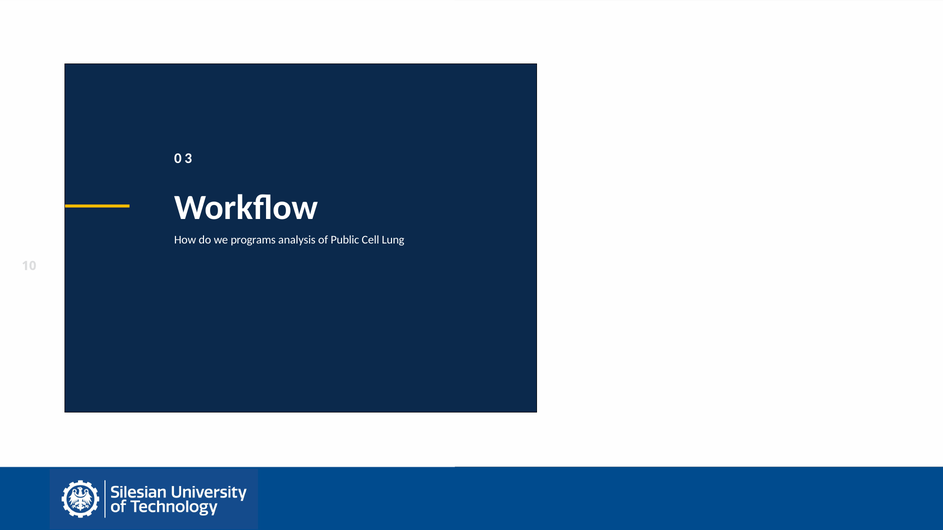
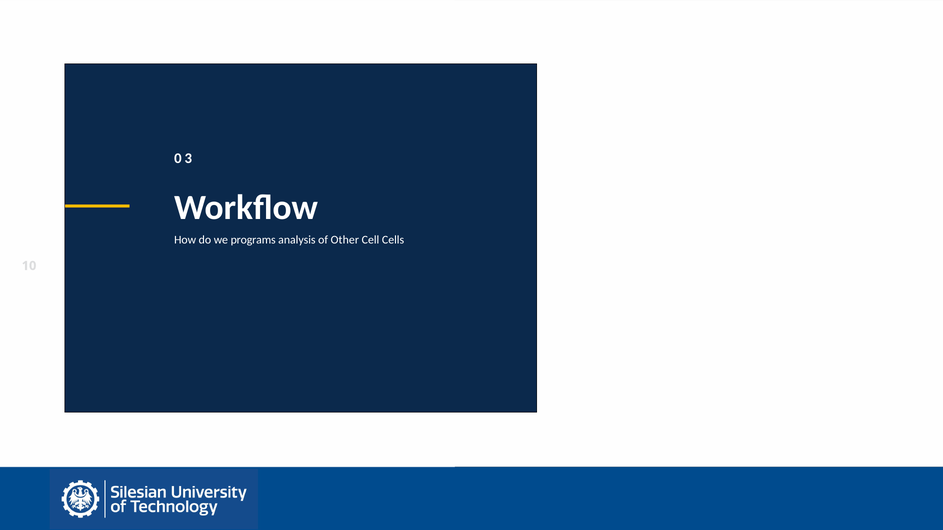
Public: Public -> Other (345, 240)
Lung: Lung -> Cells (393, 240)
